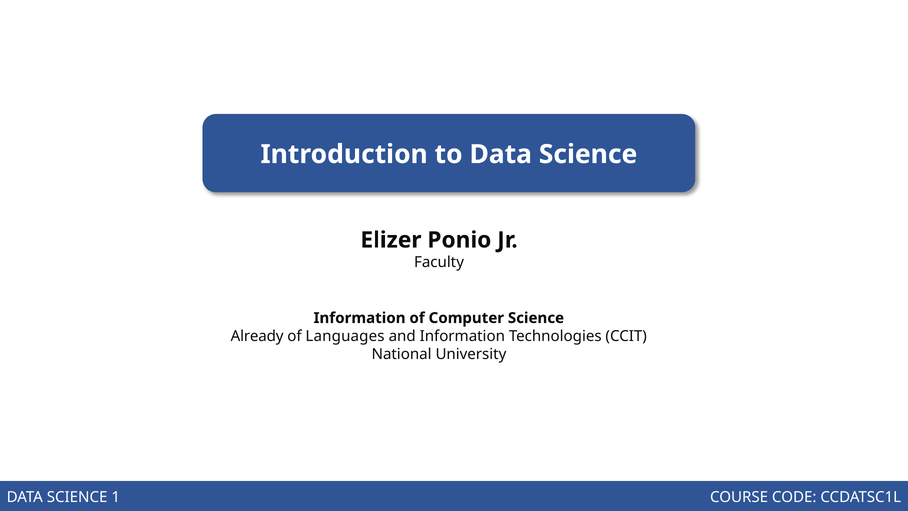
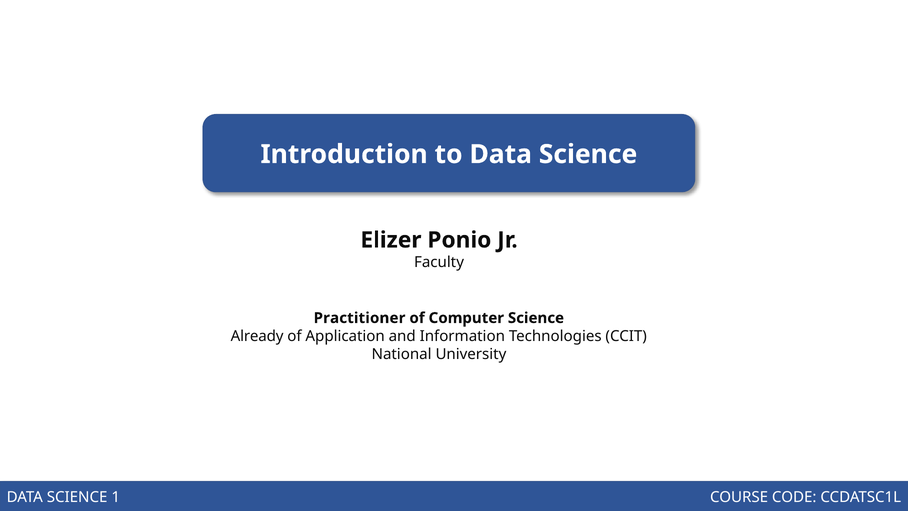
Information: Information -> Practitioner (360, 318)
Languages: Languages -> Application (345, 336)
